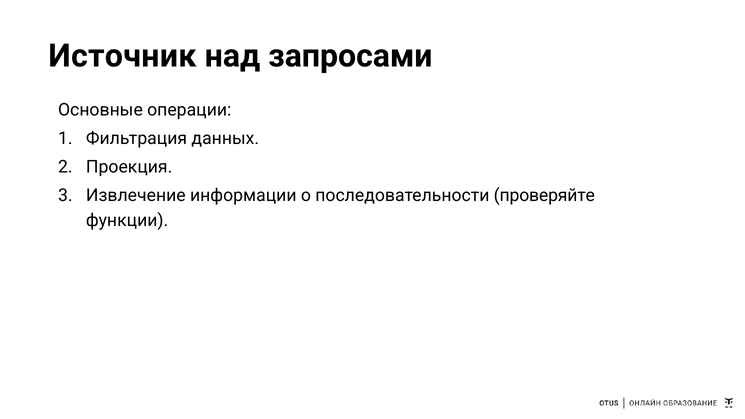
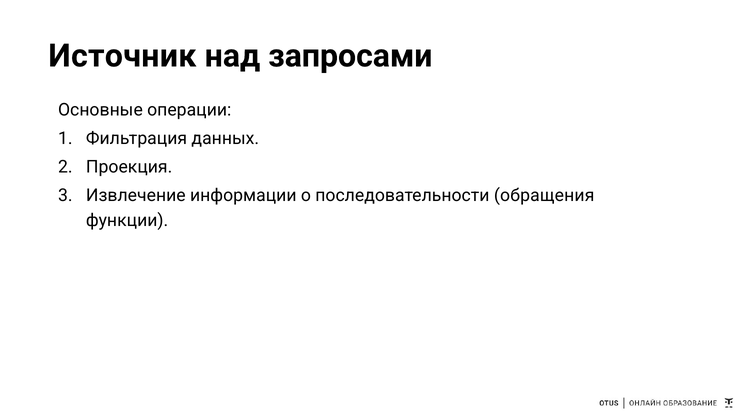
проверяйте: проверяйте -> обращения (544, 195)
